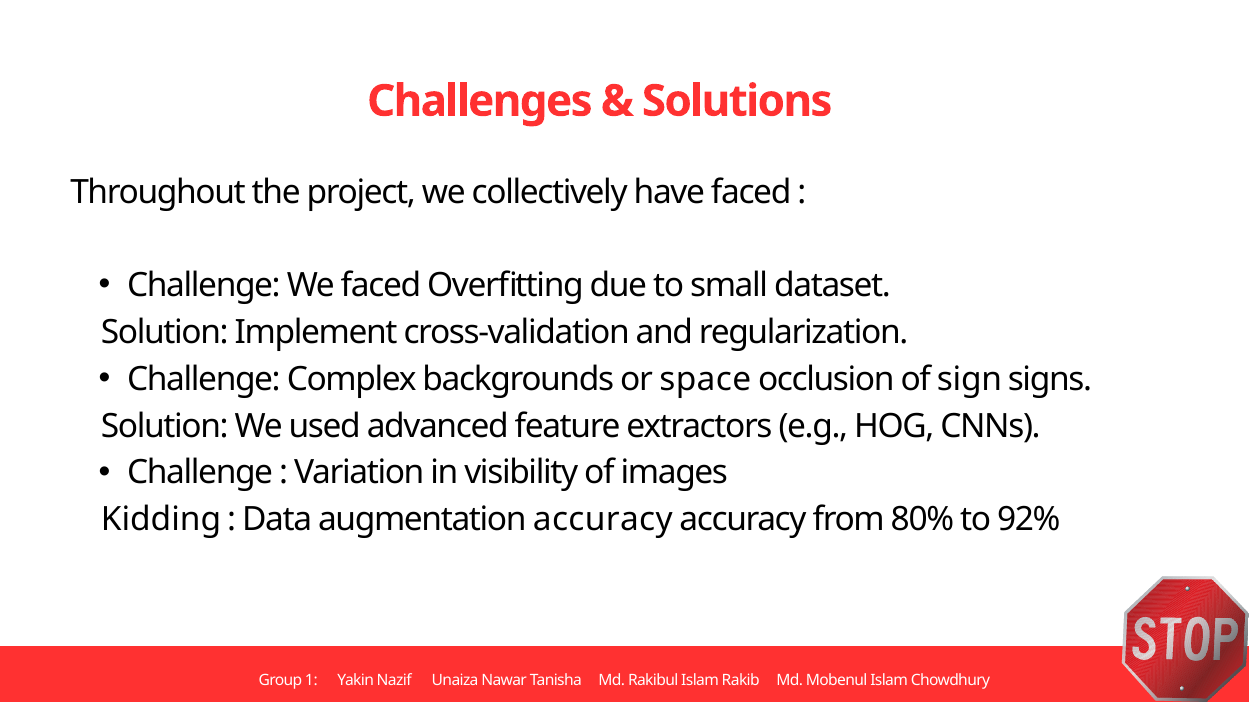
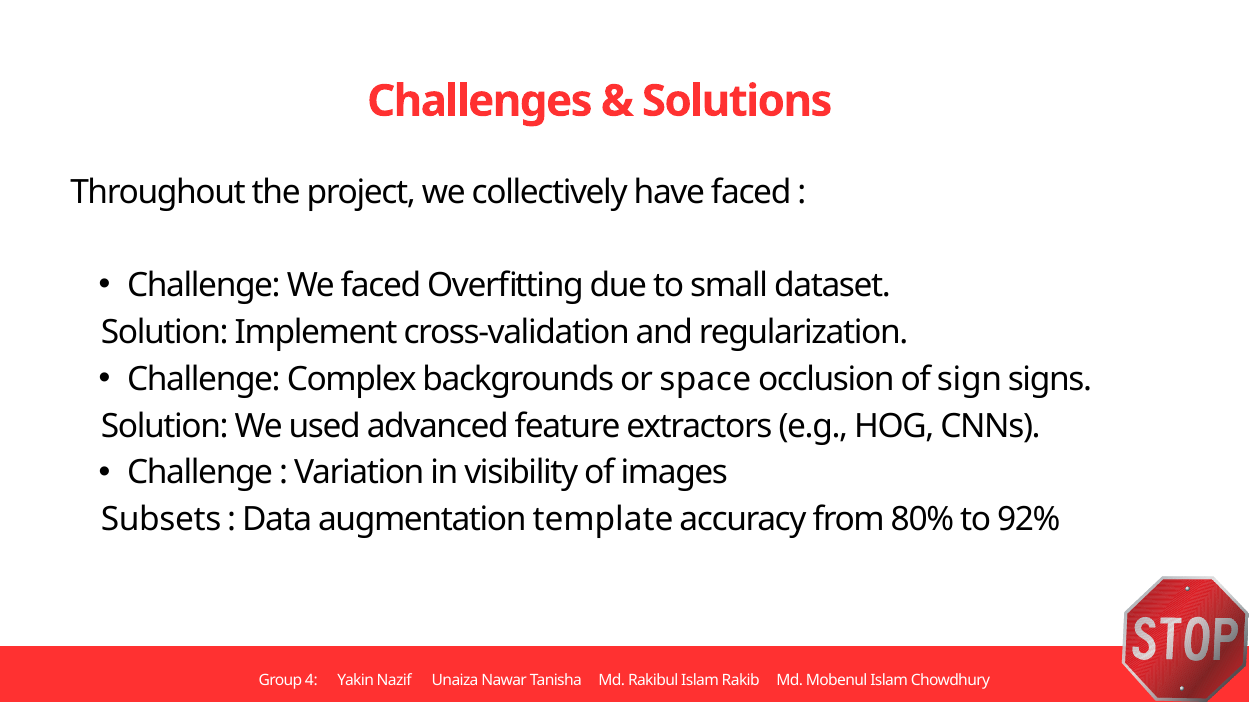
Kidding: Kidding -> Subsets (161, 520)
augmentation accuracy: accuracy -> template (603, 520)
1: 1 -> 4 (311, 681)
